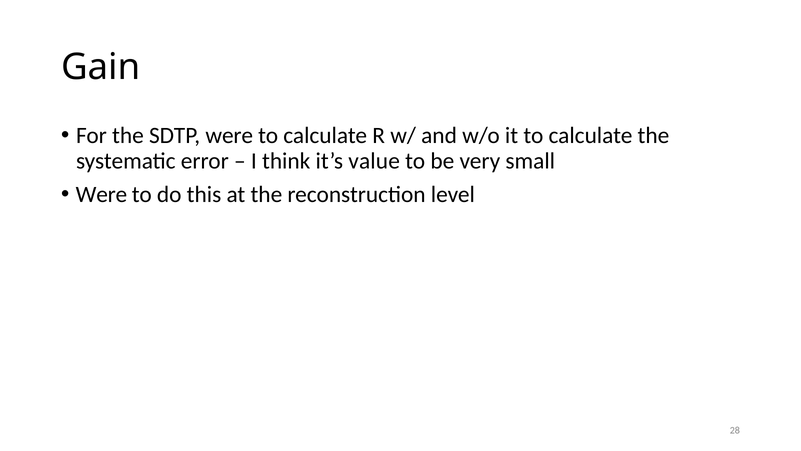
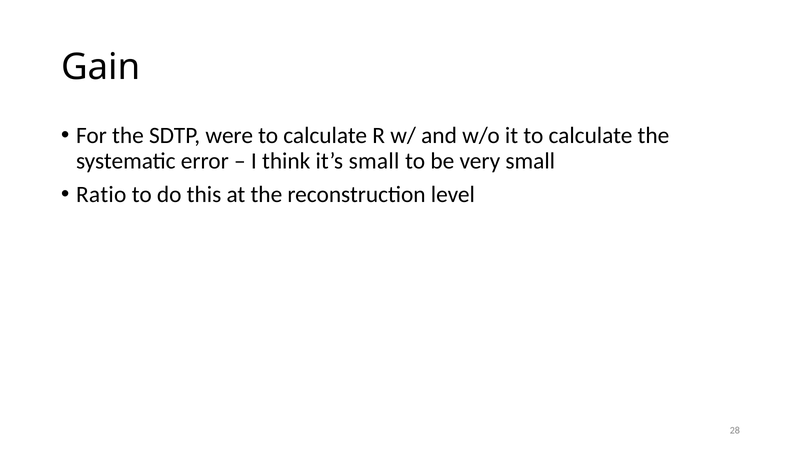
it’s value: value -> small (374, 161)
Were: Were -> Ratio (101, 194)
